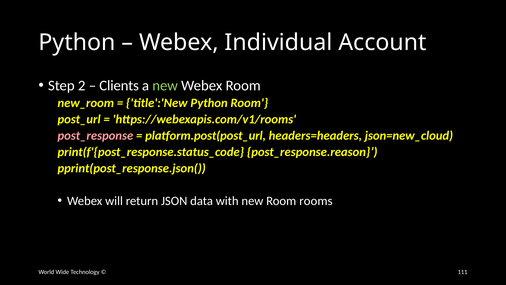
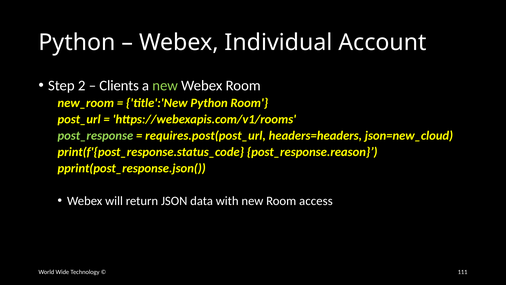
post_response colour: pink -> light green (95, 136)
platform.post(post_url: platform.post(post_url -> requires.post(post_url (206, 136)
rooms: rooms -> access (316, 201)
